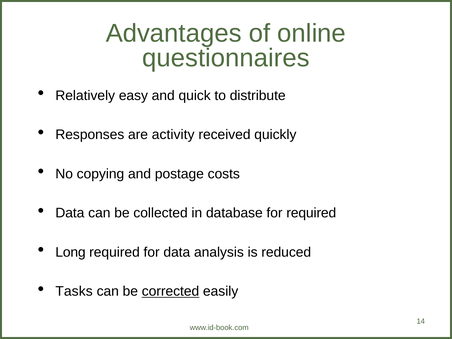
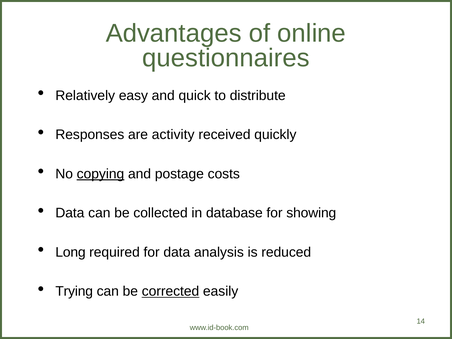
copying underline: none -> present (100, 174)
for required: required -> showing (311, 213)
Tasks: Tasks -> Trying (74, 291)
